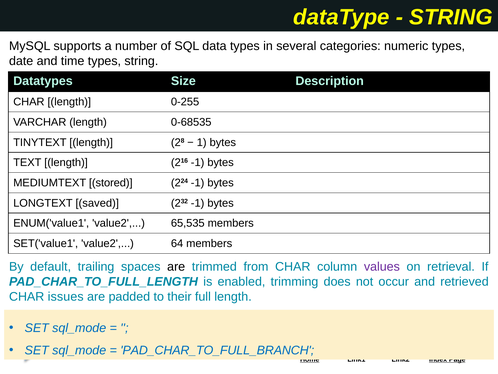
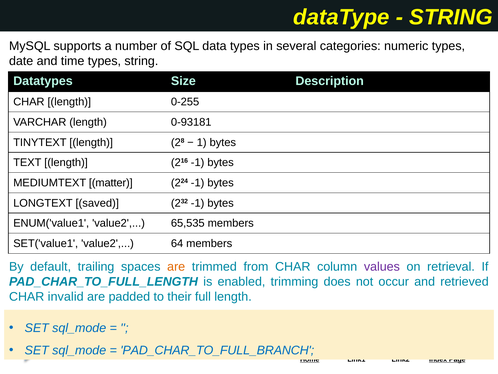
0-68535: 0-68535 -> 0-93181 (191, 122)
stored: stored -> matter (111, 183)
are colour: black -> orange (176, 267)
issues: issues -> invalid (66, 296)
